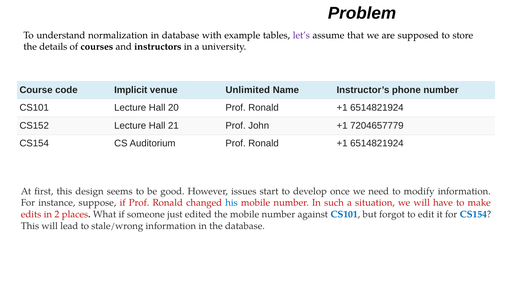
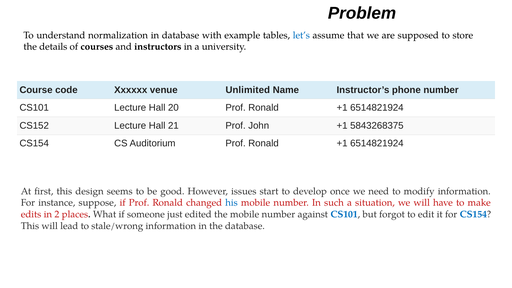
let’s colour: purple -> blue (301, 35)
Implicit: Implicit -> Xxxxxx (131, 90)
7204657779: 7204657779 -> 5843268375 (377, 126)
